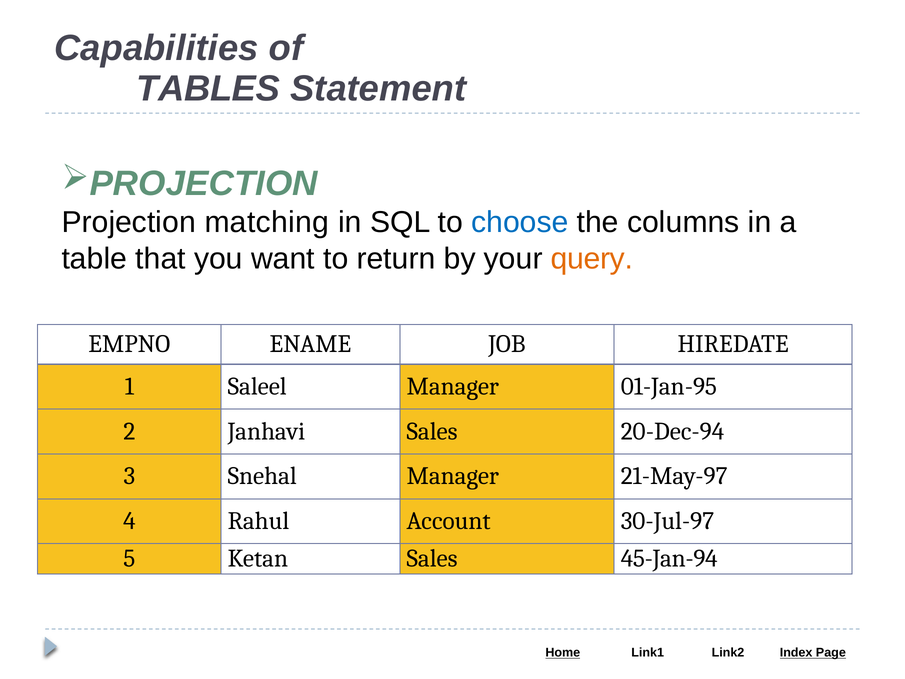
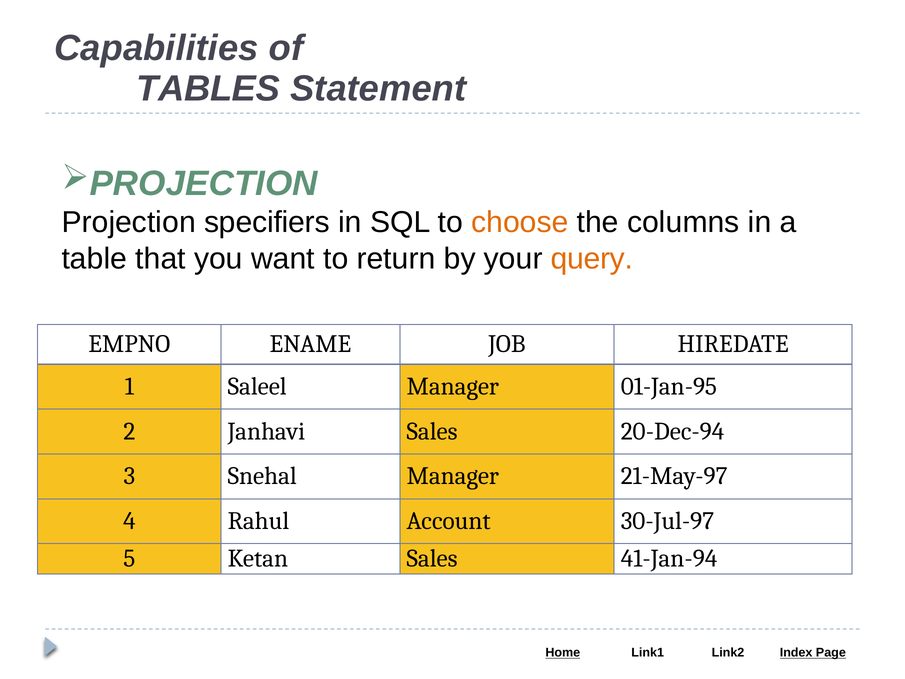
matching: matching -> specifiers (267, 222)
choose colour: blue -> orange (520, 222)
45-Jan-94: 45-Jan-94 -> 41-Jan-94 (669, 558)
